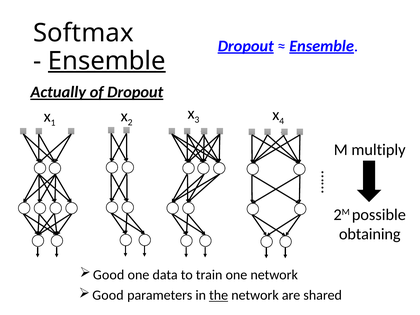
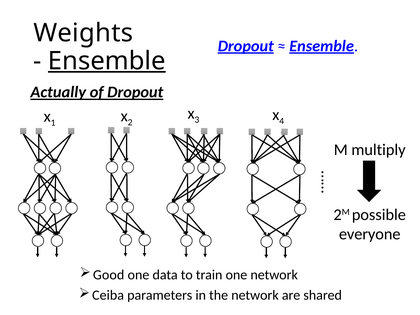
Softmax: Softmax -> Weights (83, 33)
obtaining: obtaining -> everyone (370, 234)
Good: Good -> Ceiba (108, 295)
the underline: present -> none (219, 295)
